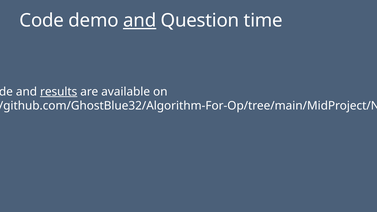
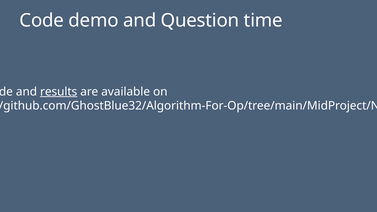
and underline: present -> none (140, 21)
